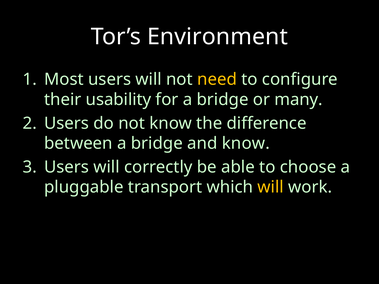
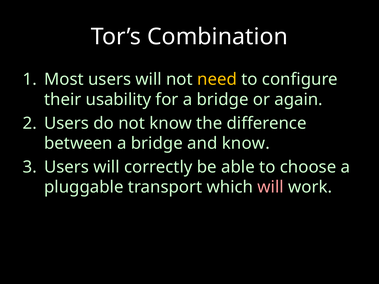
Environment: Environment -> Combination (217, 37)
many: many -> again (299, 100)
will colour: yellow -> pink (271, 187)
